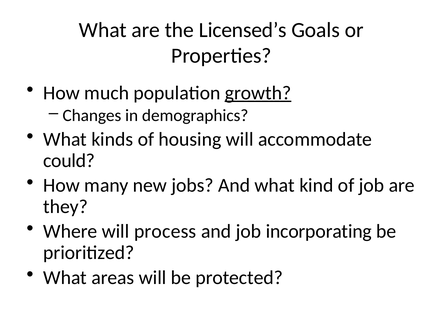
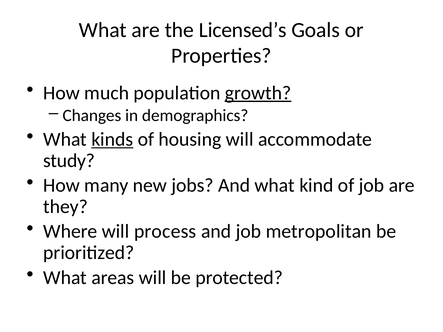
kinds underline: none -> present (112, 139)
could: could -> study (69, 161)
incorporating: incorporating -> metropolitan (319, 232)
